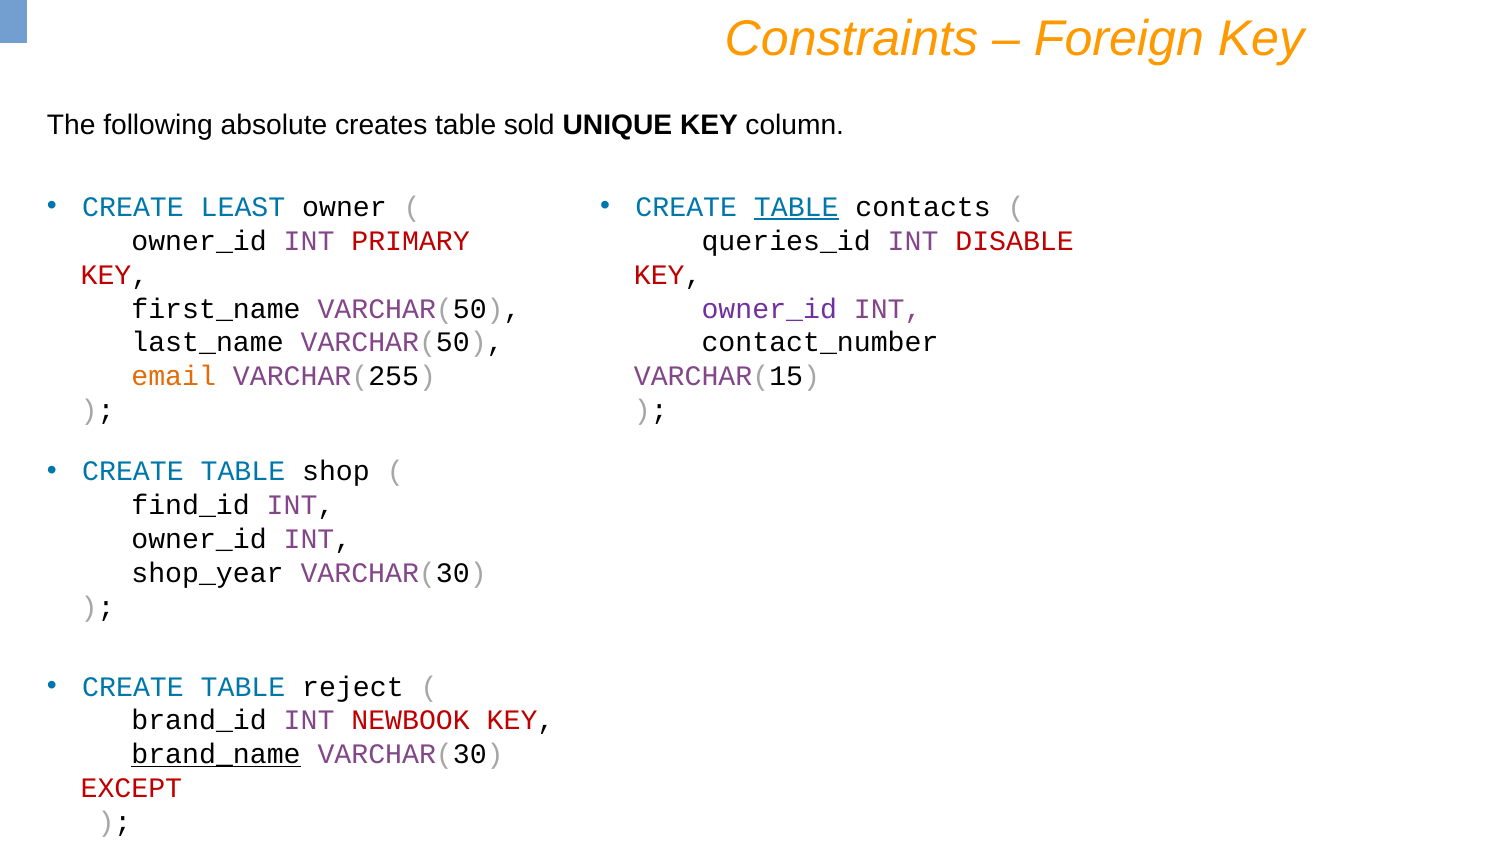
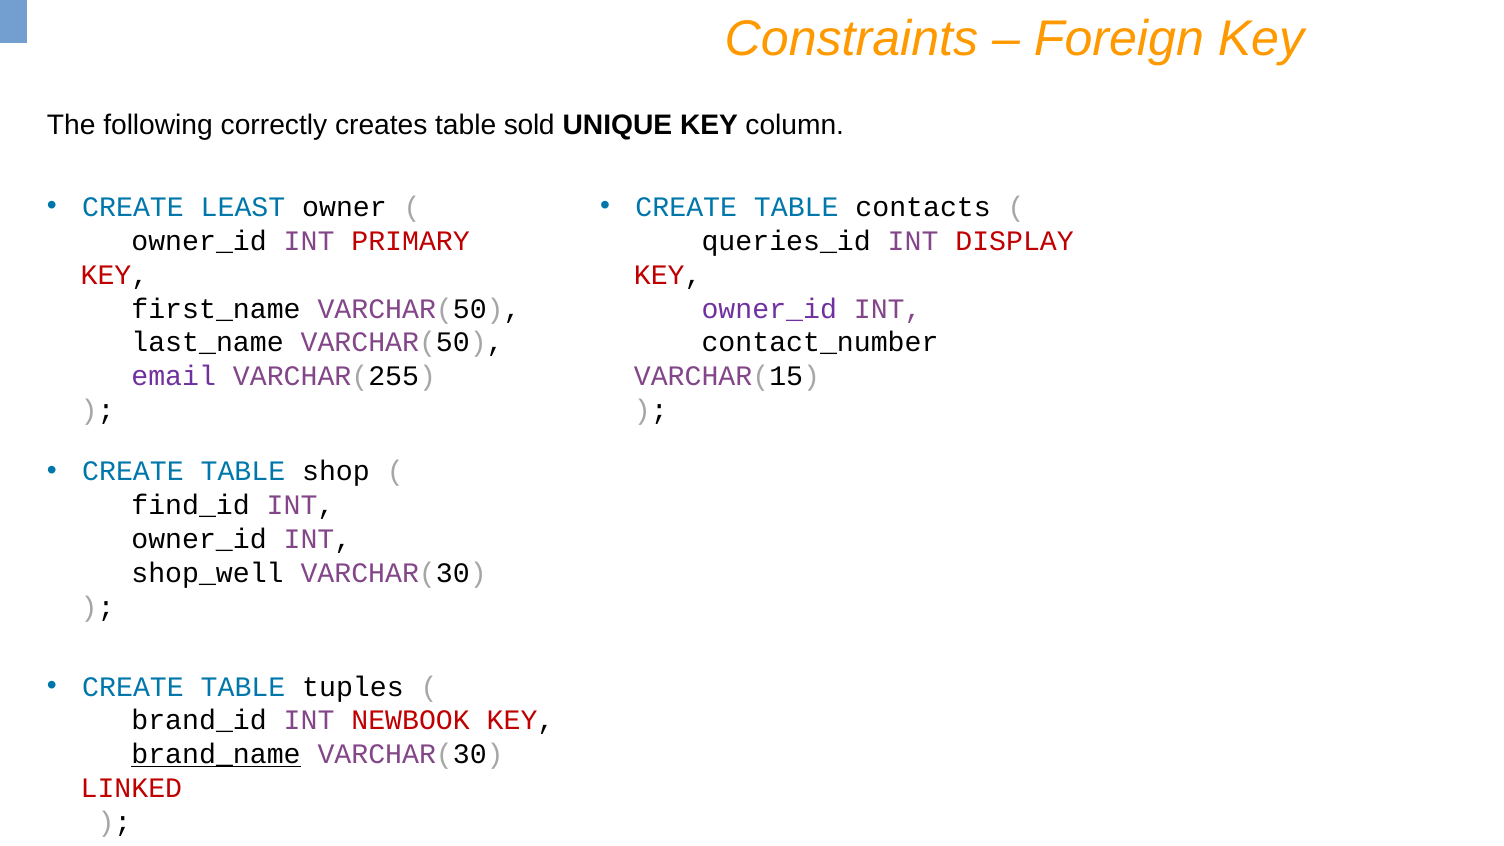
absolute: absolute -> correctly (274, 125)
TABLE underline: present -> none (796, 207)
DISABLE: DISABLE -> DISPLAY (1015, 241)
email colour: orange -> purple (174, 376)
shop_year: shop_year -> shop_well (208, 573)
reject: reject -> tuples (353, 687)
EXCEPT: EXCEPT -> LINKED (131, 788)
